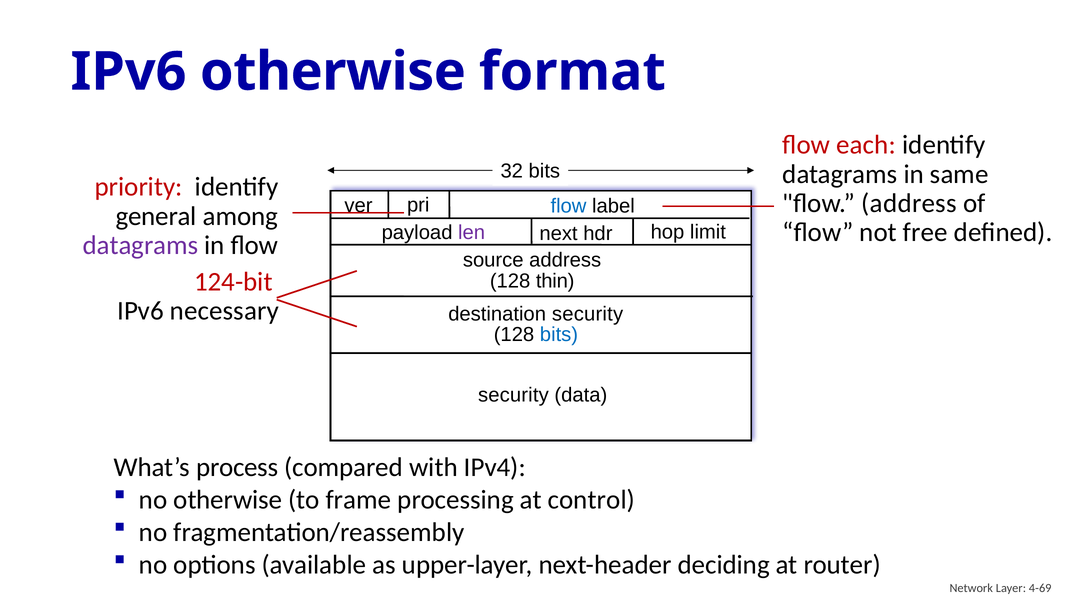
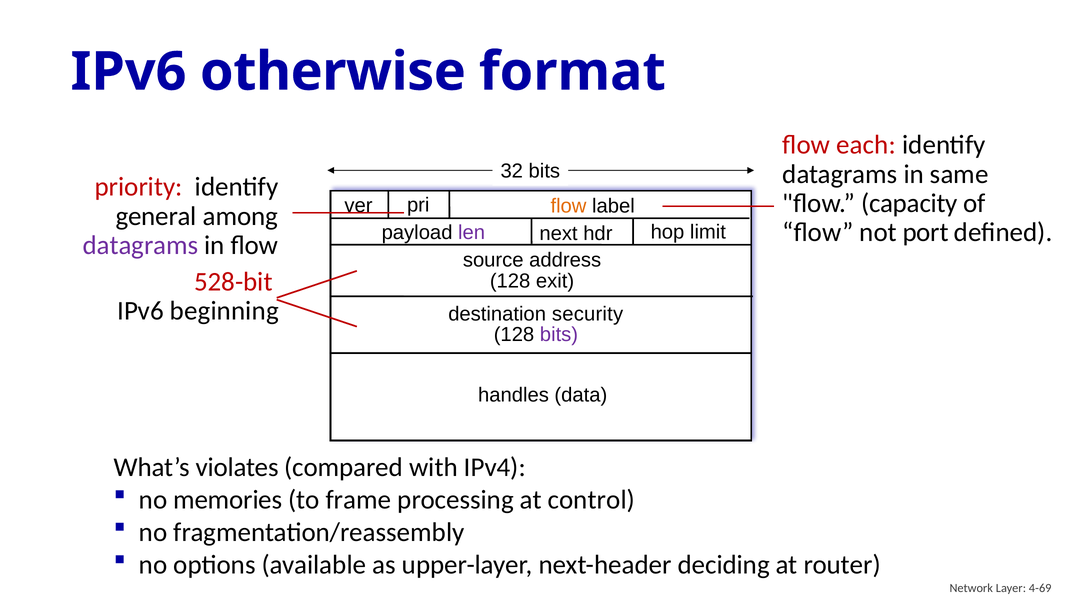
flow address: address -> capacity (909, 203)
flow colour: blue -> orange (569, 206)
free: free -> port (926, 232)
124-bit: 124-bit -> 528-bit (233, 282)
thin: thin -> exit (555, 281)
necessary: necessary -> beginning (224, 311)
bits colour: blue -> purple (559, 334)
security: security -> handles (513, 395)
process: process -> violates (237, 467)
no otherwise: otherwise -> memories (228, 499)
